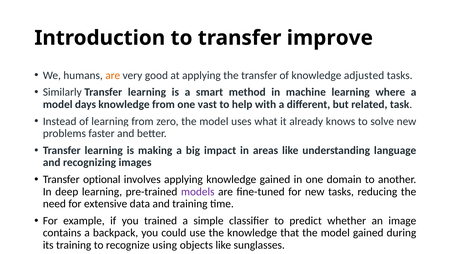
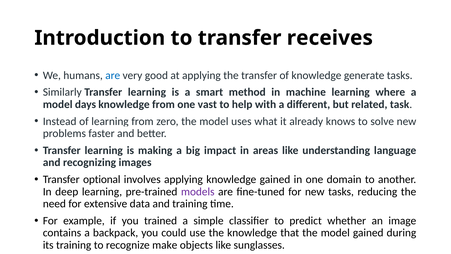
improve: improve -> receives (330, 38)
are colour: orange -> blue (113, 75)
adjusted: adjusted -> generate (364, 75)
using: using -> make (165, 245)
